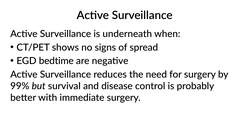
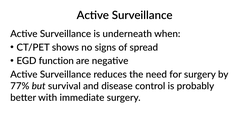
bedtime: bedtime -> function (56, 61)
99%: 99% -> 77% (20, 87)
